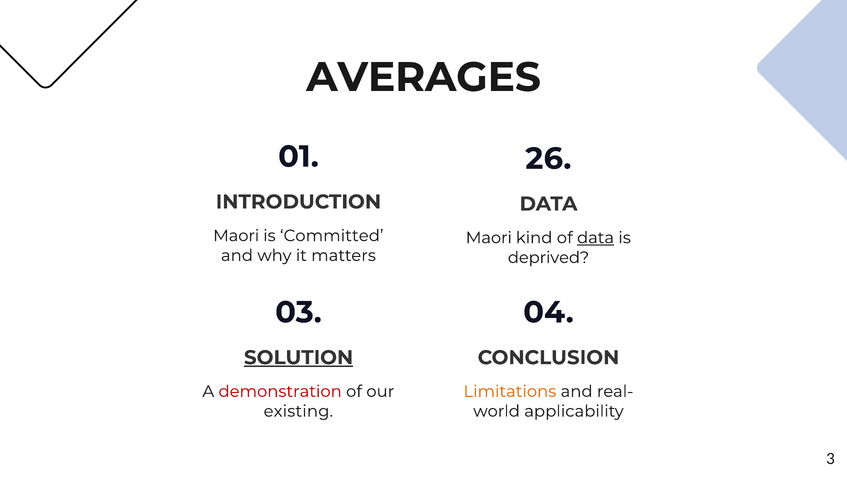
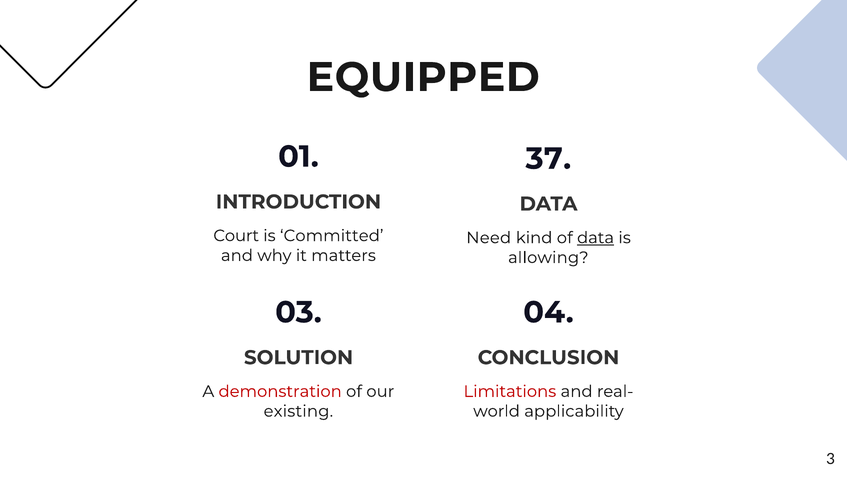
AVERAGES: AVERAGES -> EQUIPPED (423, 77)
26: 26 -> 37 (548, 159)
Maori: Maori -> Court (236, 235)
Maori: Maori -> Need (489, 238)
deprived: deprived -> allowing (548, 257)
SOLUTION underline: present -> none (299, 357)
Limitations colour: orange -> red (510, 391)
